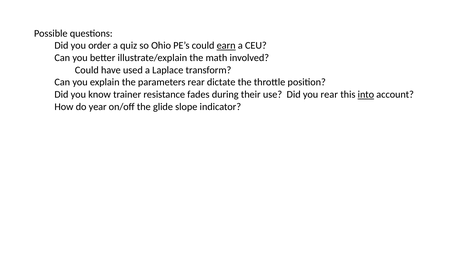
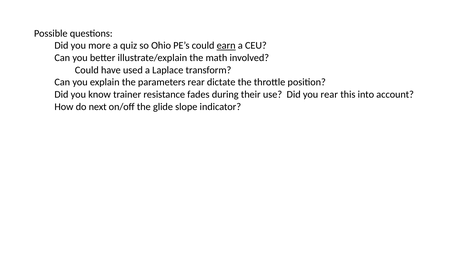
order: order -> more (99, 46)
into underline: present -> none (366, 95)
year: year -> next (98, 107)
